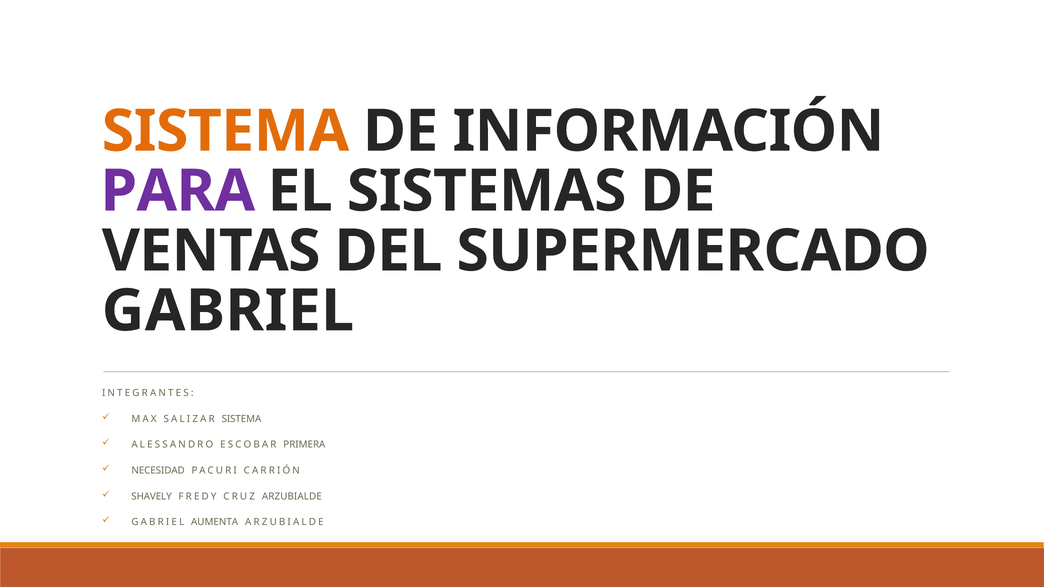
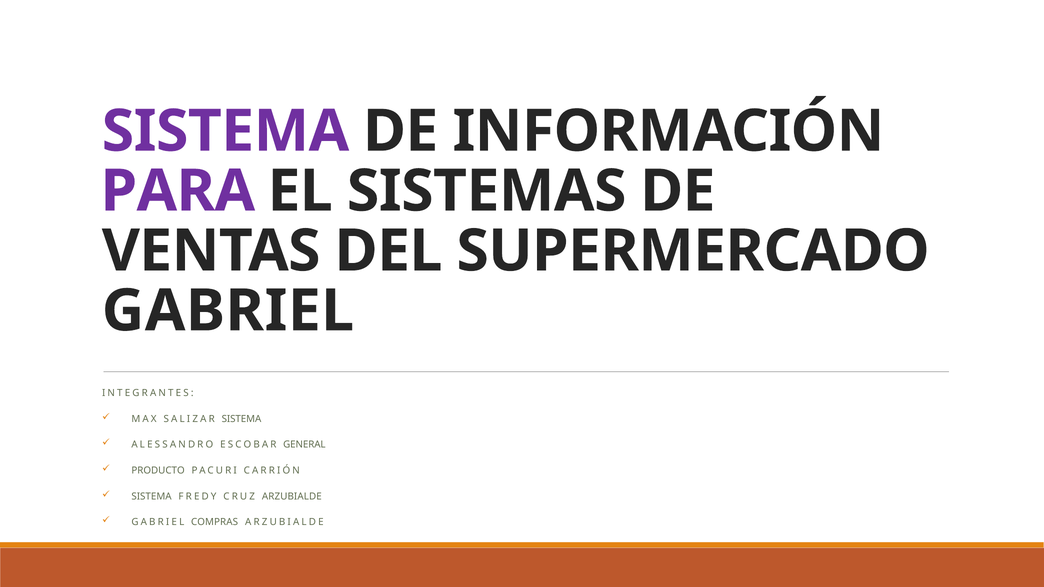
SISTEMA colour: orange -> purple (226, 131)
PRIMERA: PRIMERA -> GENERAL (304, 445)
NECESIDAD: NECESIDAD -> PRODUCTO (158, 471)
SHAVELY: SHAVELY -> SISTEMA (151, 497)
AUMENTA: AUMENTA -> COMPRAS (215, 522)
